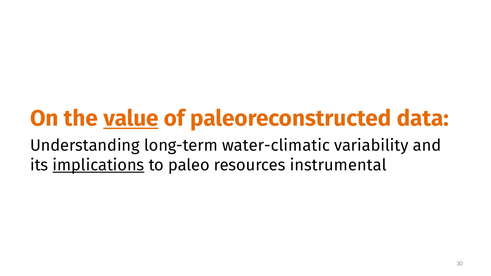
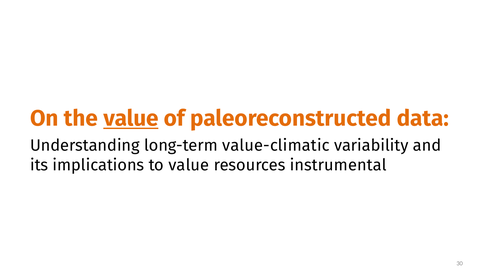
water-climatic: water-climatic -> value-climatic (276, 146)
implications underline: present -> none (98, 165)
to paleo: paleo -> value (189, 165)
